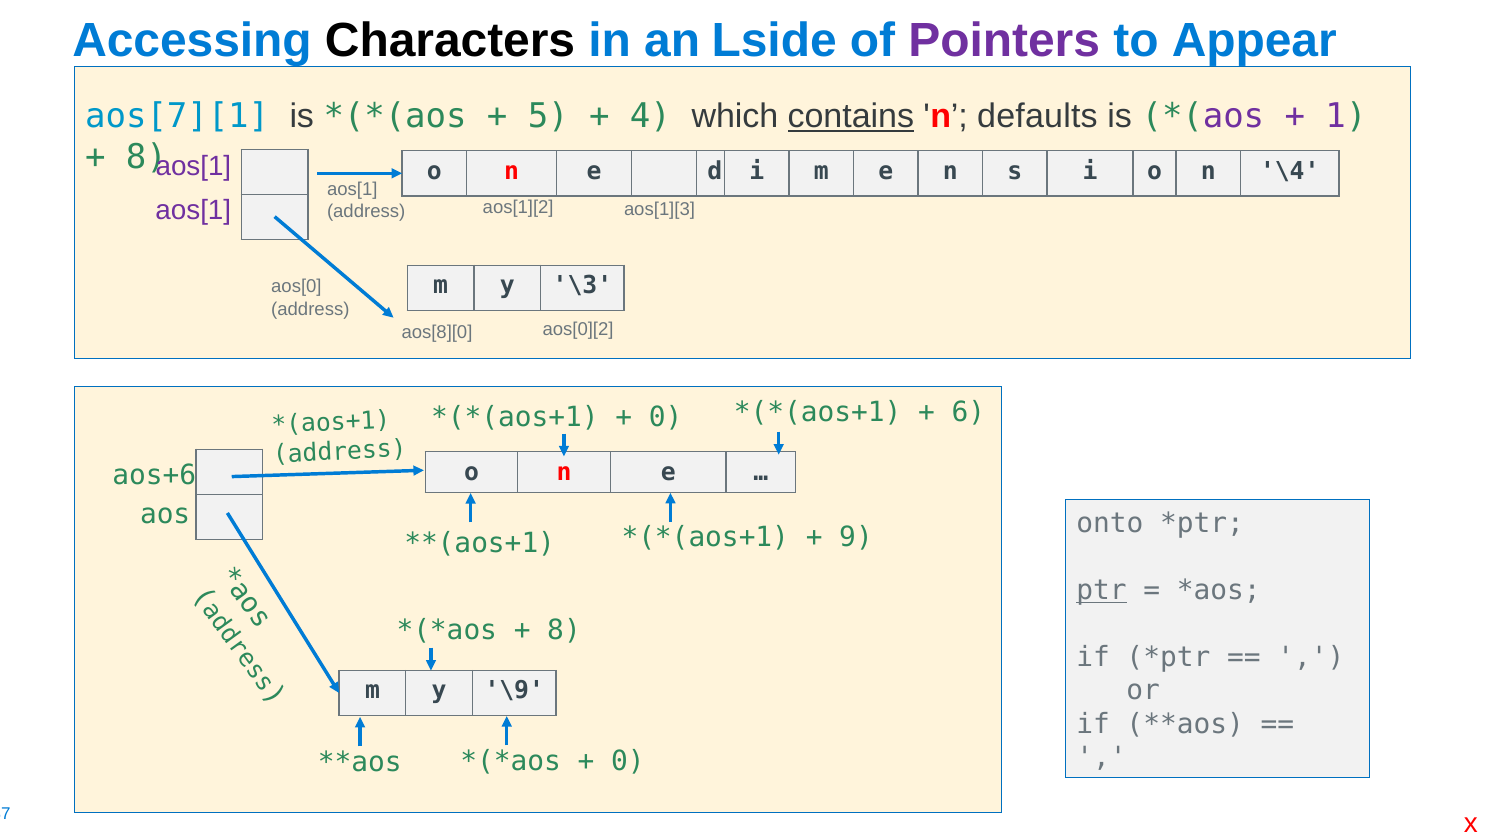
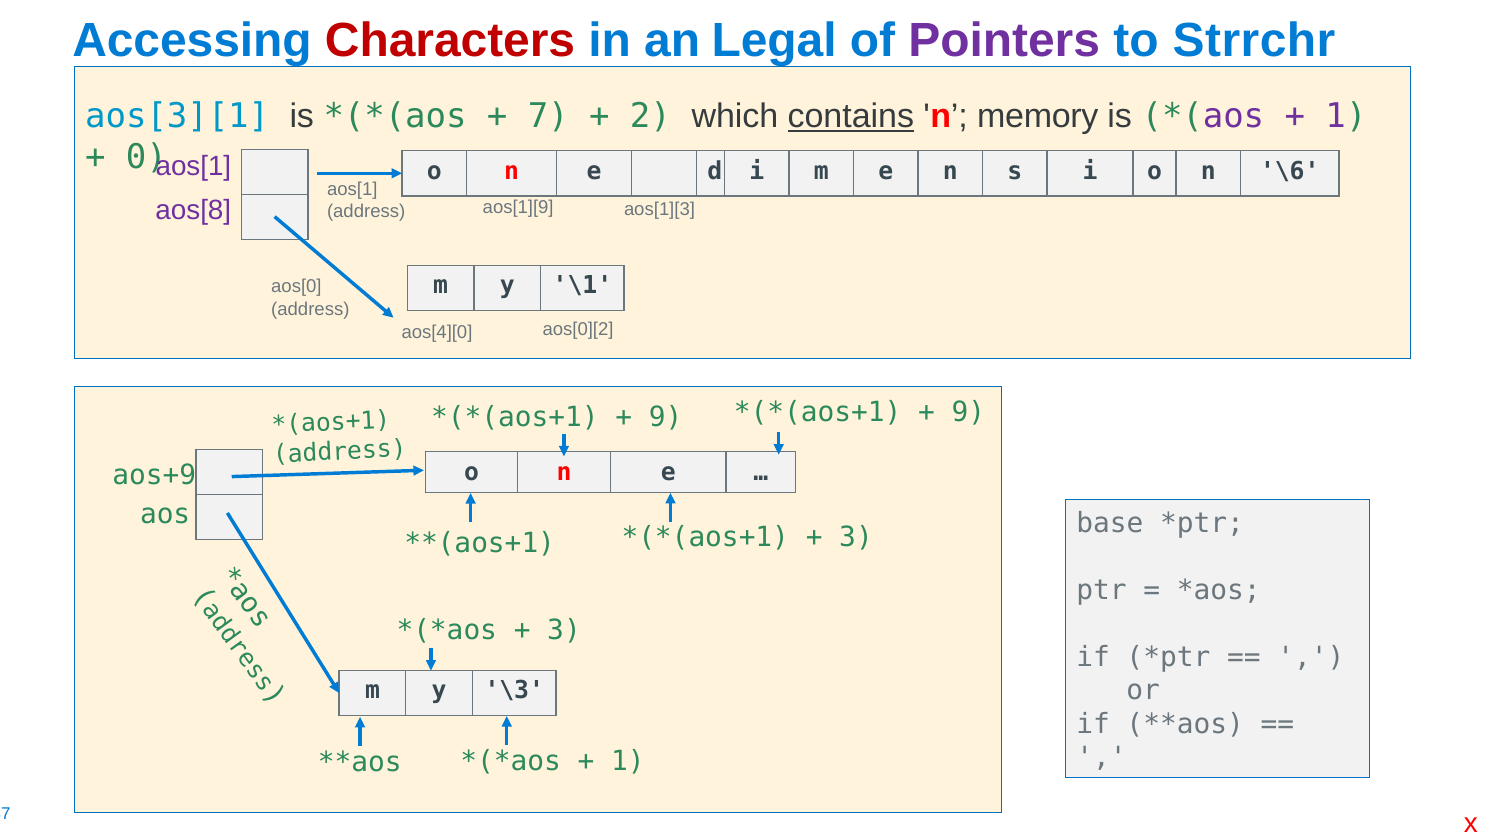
Characters colour: black -> red (450, 41)
Lside: Lside -> Legal (774, 41)
Appear: Appear -> Strrchr (1254, 41)
aos[7][1: aos[7][1 -> aos[3][1 (177, 117)
5: 5 -> 7 (548, 117)
4: 4 -> 2 (650, 117)
defaults: defaults -> memory (1038, 117)
8: 8 -> 0 (146, 158)
\4: \4 -> \6 (1290, 171)
aos[1: aos[1 -> aos[8 (193, 210)
aos[1][2: aos[1][2 -> aos[1][9 (518, 208)
\3: \3 -> \1 (582, 286)
aos[8][0: aos[8][0 -> aos[4][0 (437, 332)
6: 6 -> 9 (968, 413)
0: 0 -> 9 (666, 418)
aos+6: aos+6 -> aos+9 (154, 475)
onto: onto -> base (1110, 524)
9: 9 -> 3 (856, 538)
ptr underline: present -> none (1101, 591)
8: 8 -> 3 (564, 631)
\9: \9 -> \3 (514, 691)
0: 0 -> 1 (628, 761)
